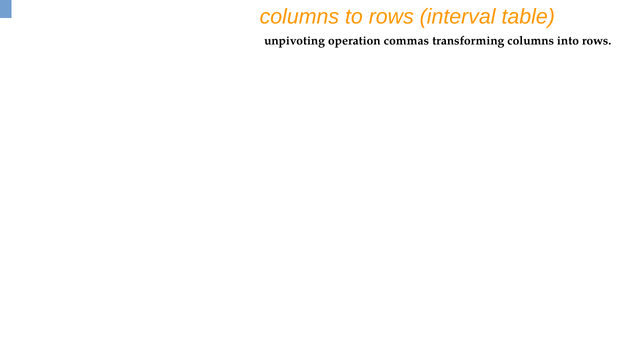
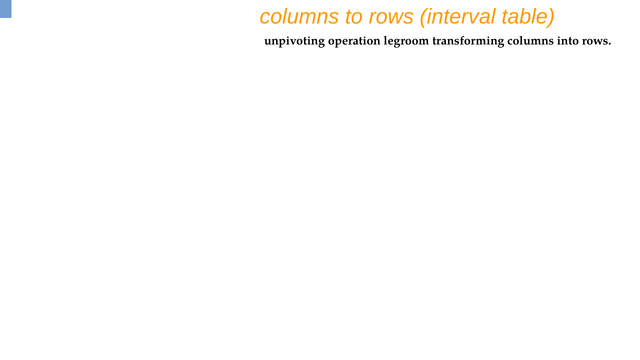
commas: commas -> legroom (406, 41)
